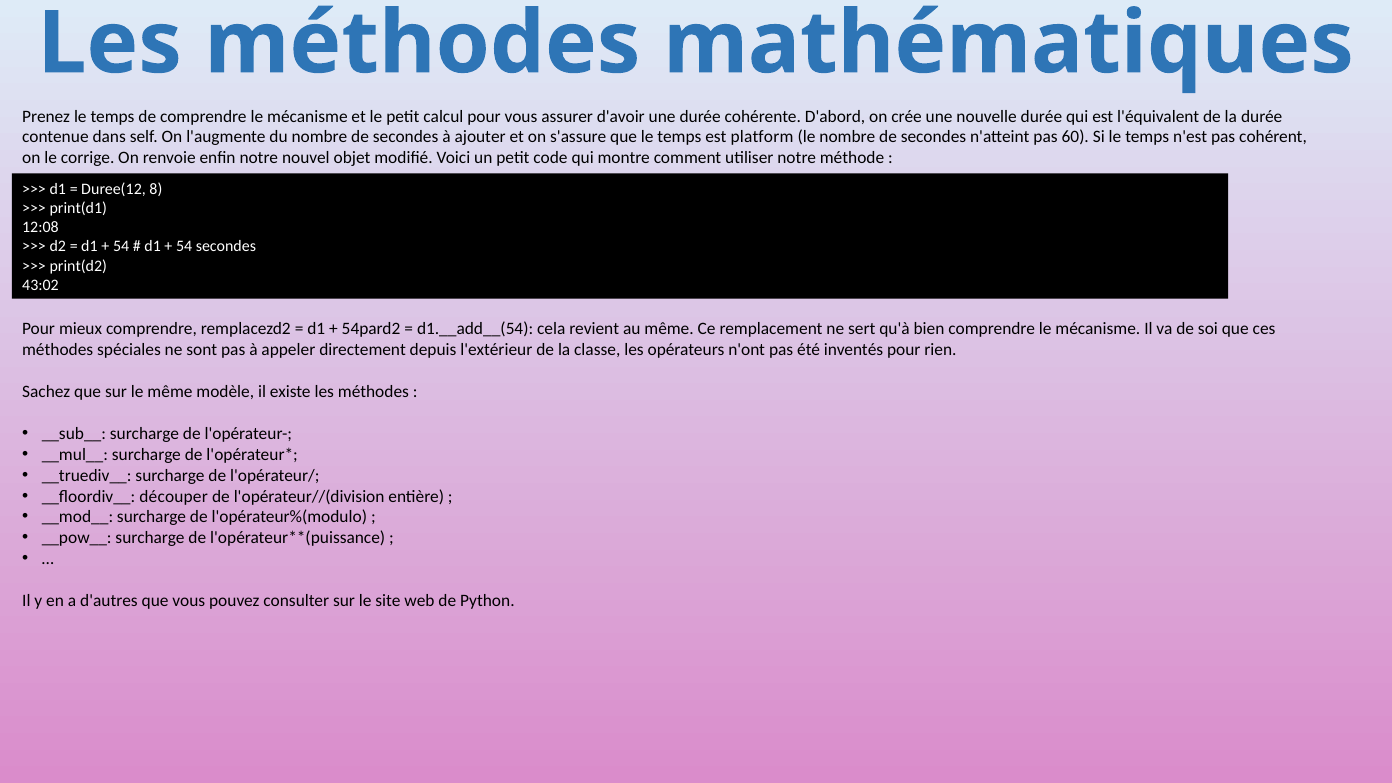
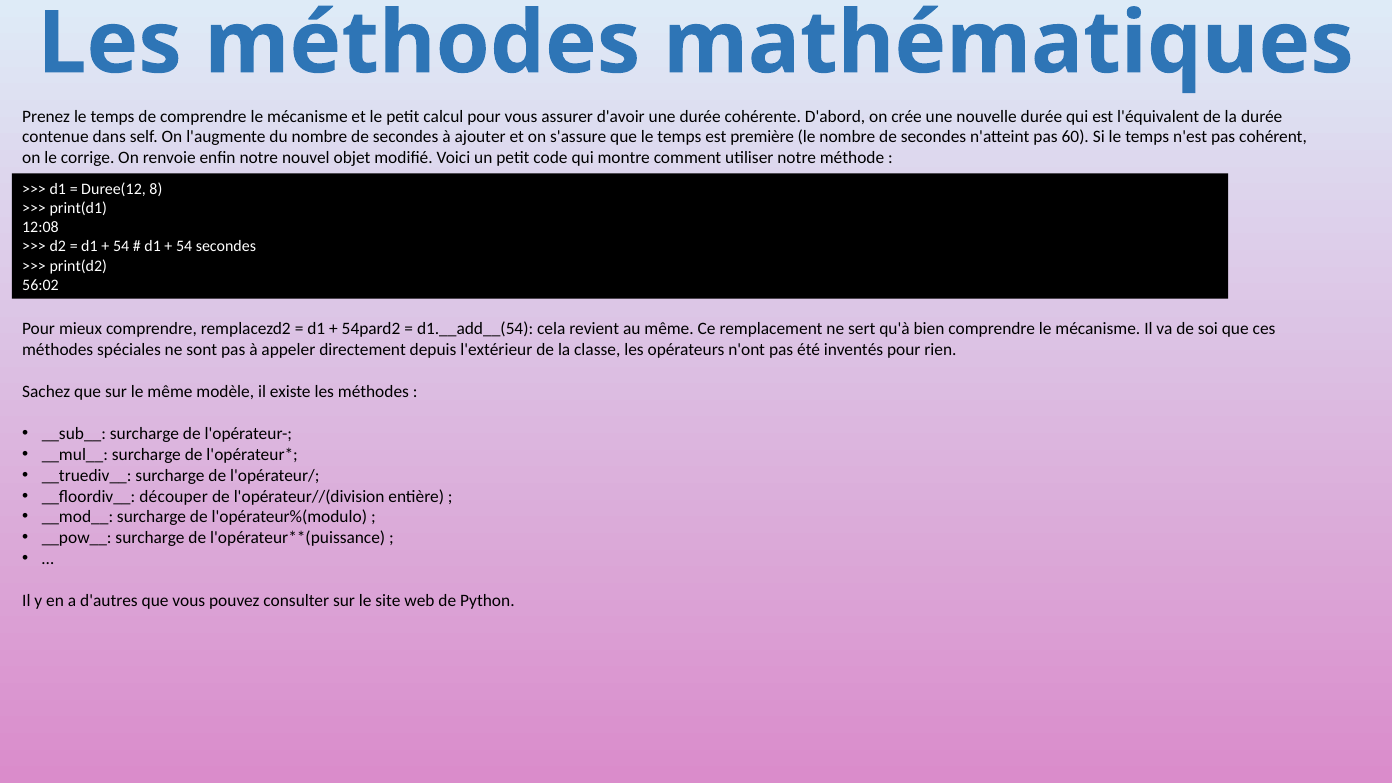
platform: platform -> première (762, 137)
43:02: 43:02 -> 56:02 (40, 285)
